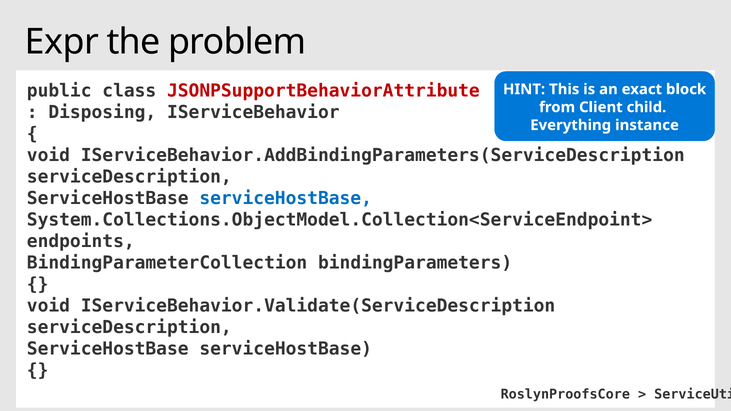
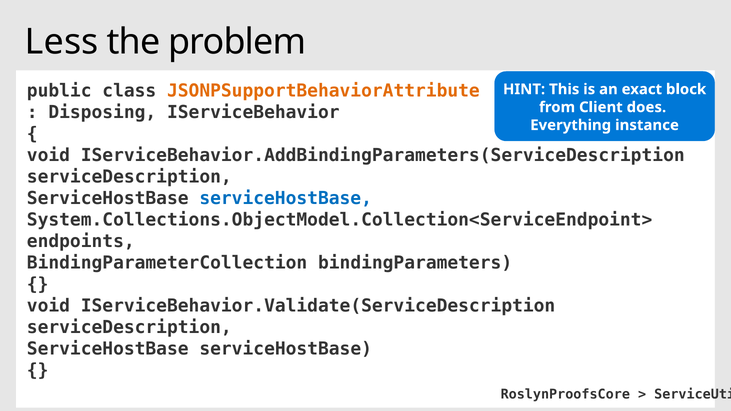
Expr: Expr -> Less (62, 42)
JSONPSupportBehaviorAttribute colour: red -> orange (323, 91)
child: child -> does (646, 107)
